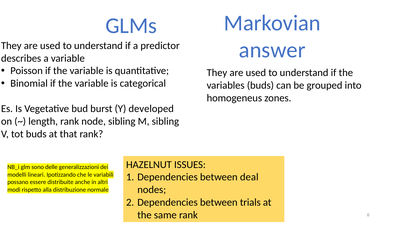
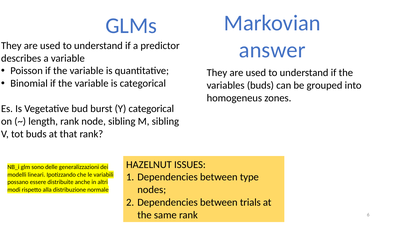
Y developed: developed -> categorical (151, 109)
deal: deal -> type (249, 177)
